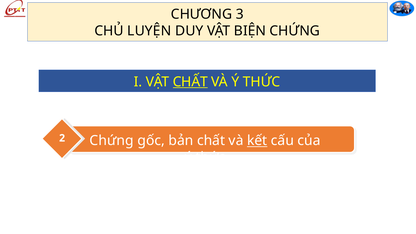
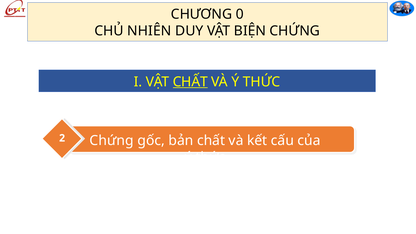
3: 3 -> 0 (240, 14)
LUYỆN: LUYỆN -> NHIÊN (149, 31)
kết underline: present -> none (257, 141)
